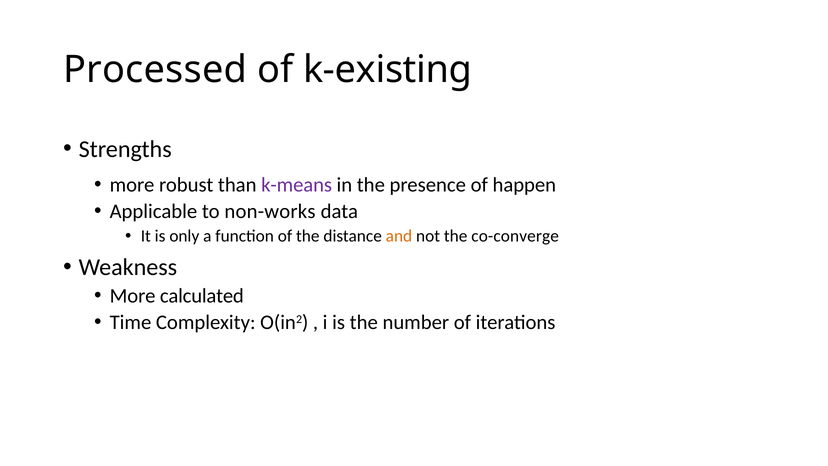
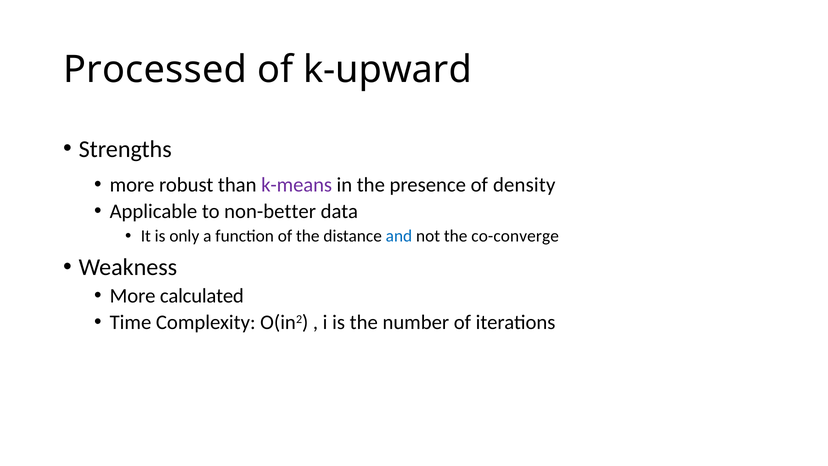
k-existing: k-existing -> k-upward (387, 70)
happen: happen -> density (524, 185)
non-works: non-works -> non-better (270, 211)
and colour: orange -> blue (399, 236)
